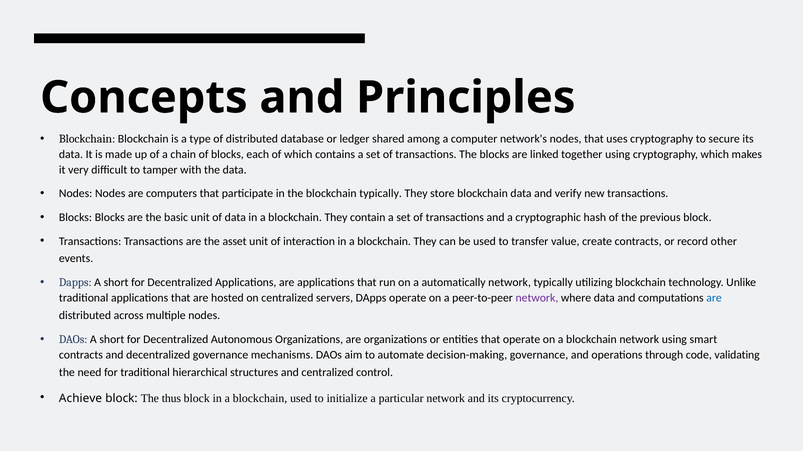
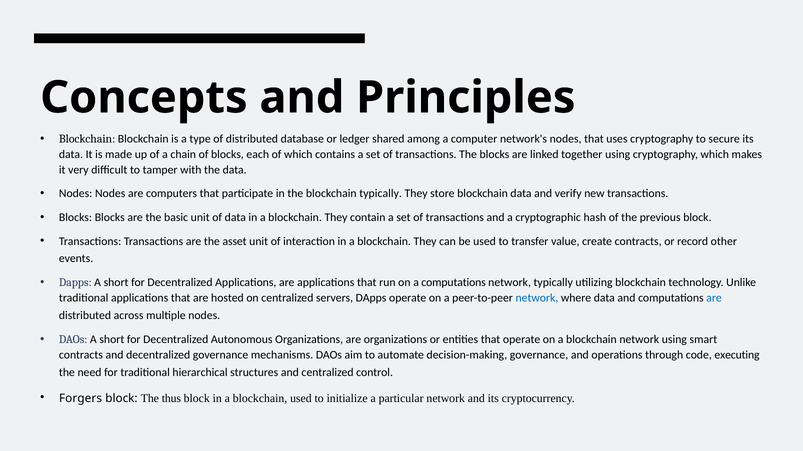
a automatically: automatically -> computations (454, 283)
network colour: purple -> blue (537, 299)
validating: validating -> executing (737, 355)
Achieve: Achieve -> Forgers (81, 399)
